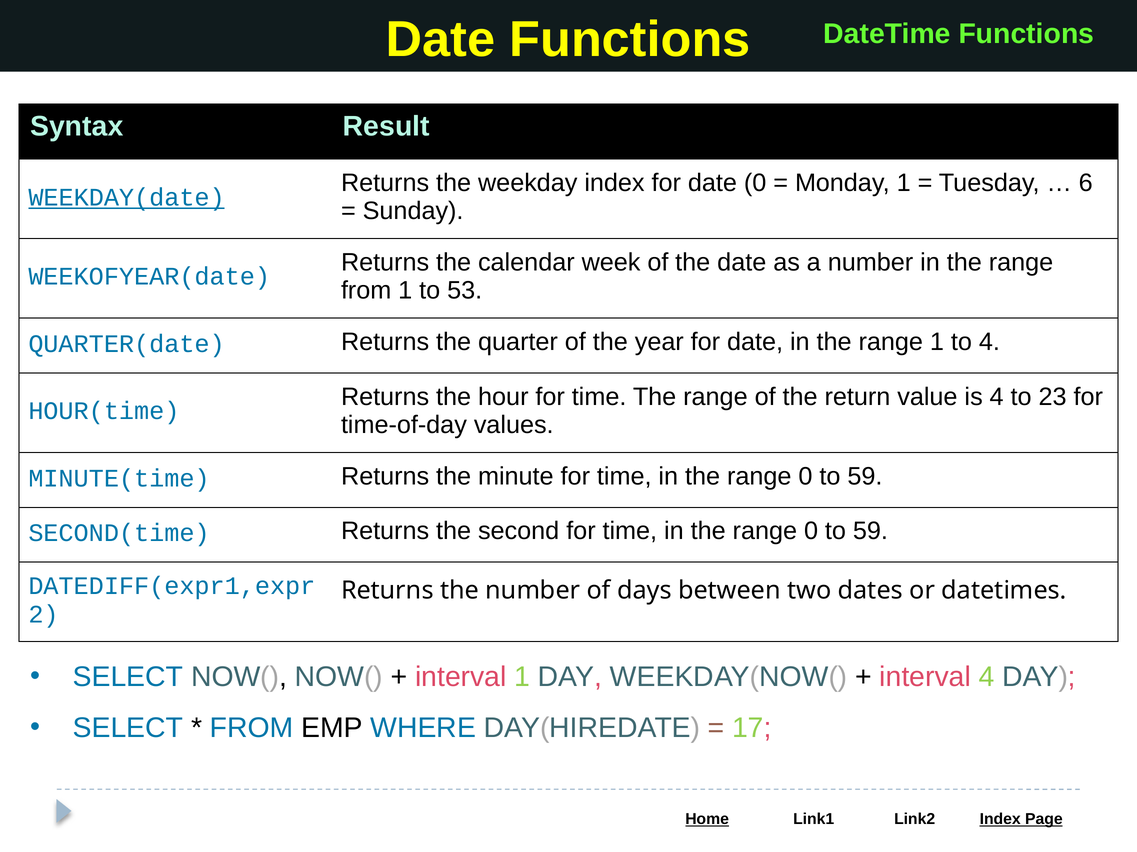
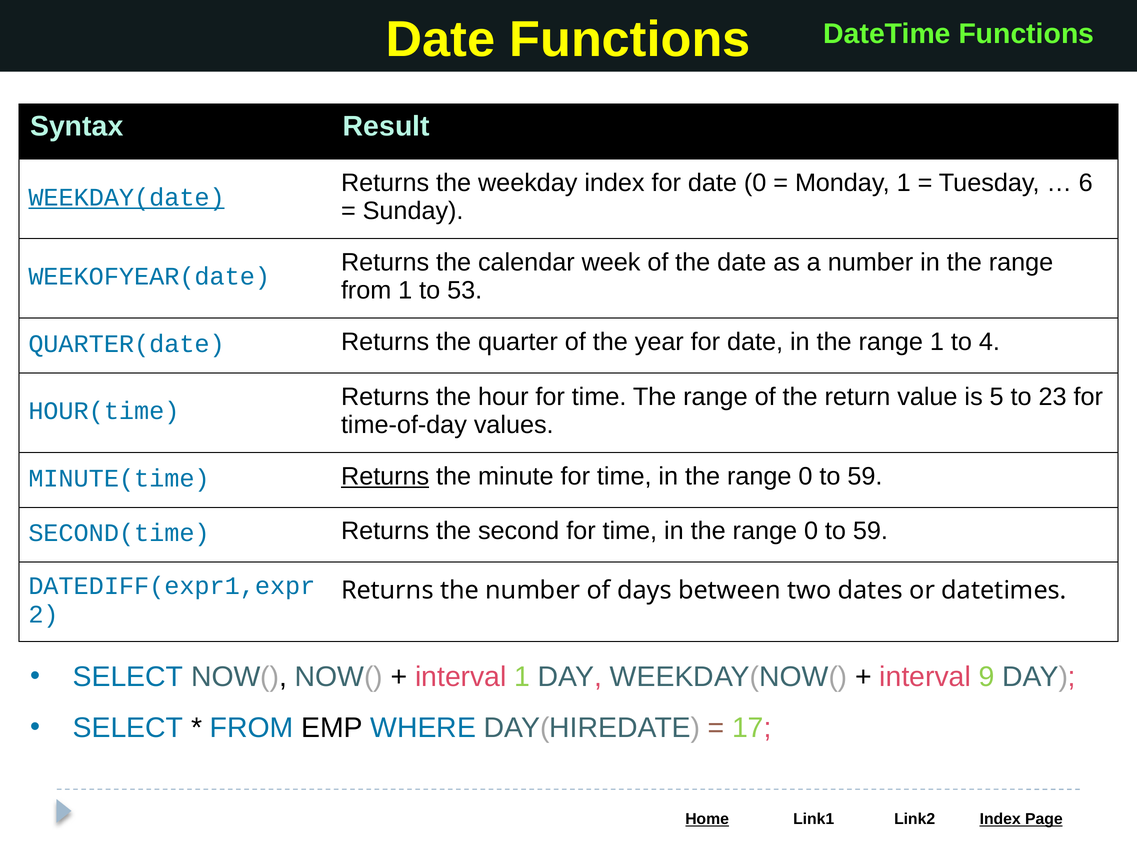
is 4: 4 -> 5 (997, 397)
Returns underline: none -> present (385, 477)
interval 4: 4 -> 9 (987, 677)
